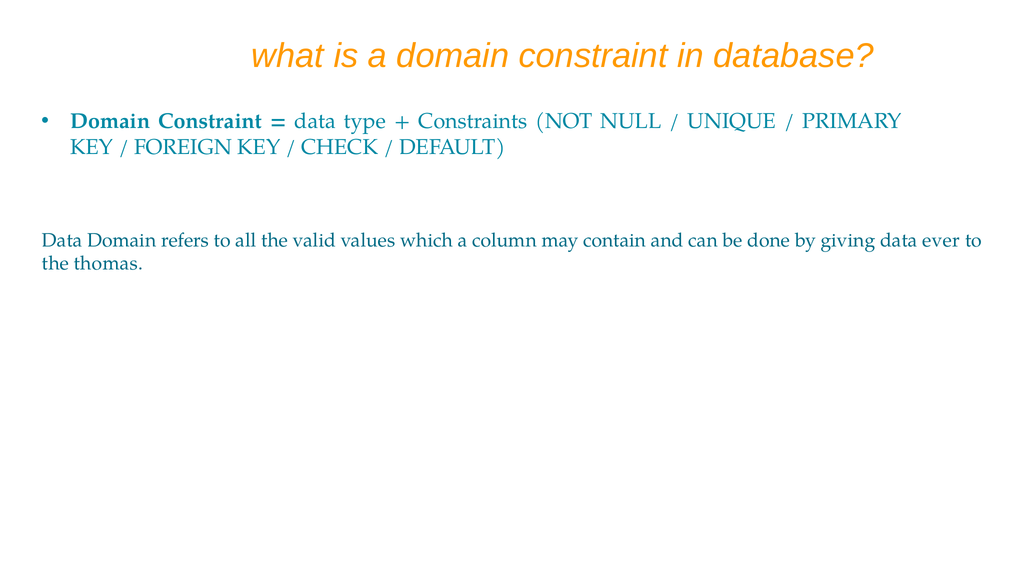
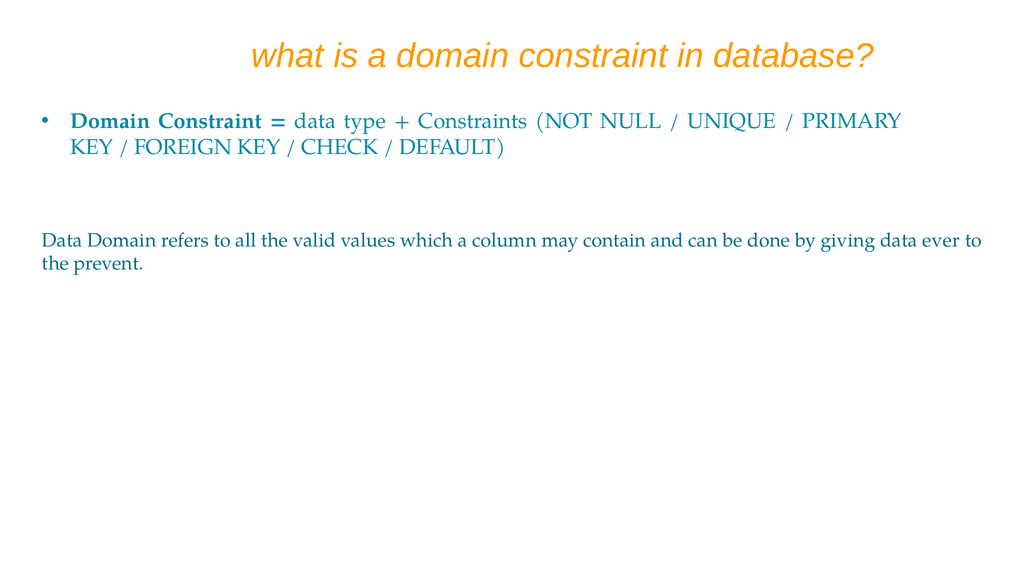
thomas: thomas -> prevent (109, 263)
